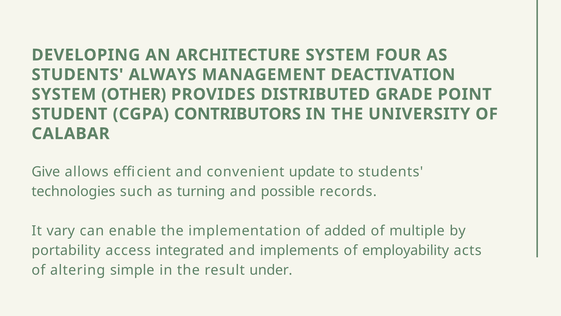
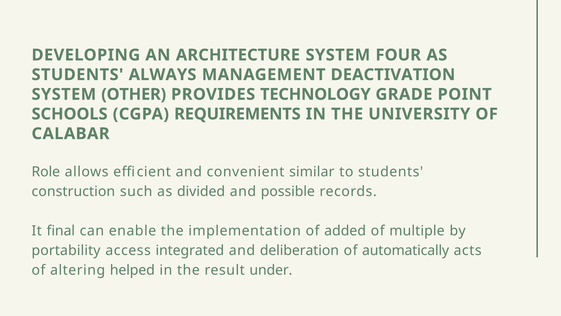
DISTRIBUTED: DISTRIBUTED -> TECHNOLOGY (315, 94)
STUDENT: STUDENT -> SCHOOLS (70, 114)
CONTRIBUTORS: CONTRIBUTORS -> REQUIREMENTS (237, 114)
Give: Give -> Role (46, 172)
update: update -> similar (312, 172)
technologies: technologies -> construction (73, 191)
turning: turning -> divided (201, 191)
vary: vary -> final (61, 230)
implements: implements -> deliberation (299, 250)
employability: employability -> automatically (406, 250)
simple: simple -> helped (132, 270)
